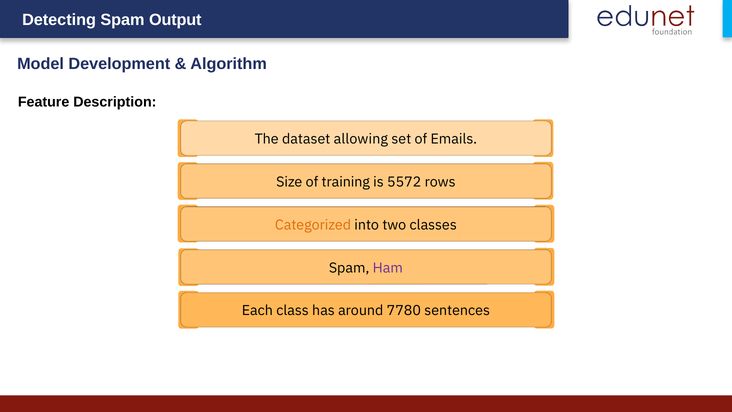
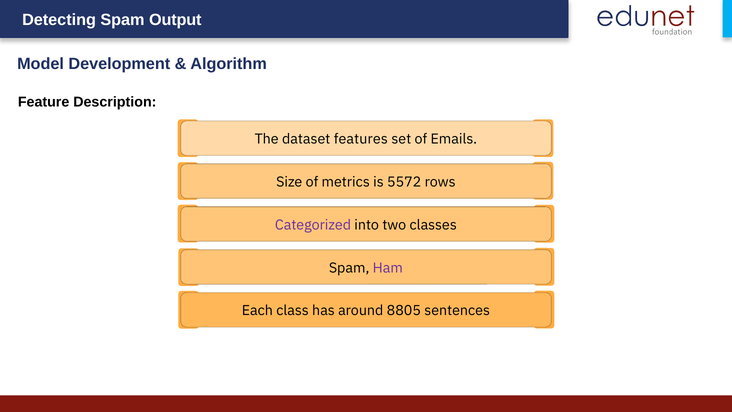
allowing: allowing -> features (361, 139)
training: training -> metrics (346, 182)
Categorized colour: orange -> purple (313, 225)
7780: 7780 -> 8805 (404, 311)
